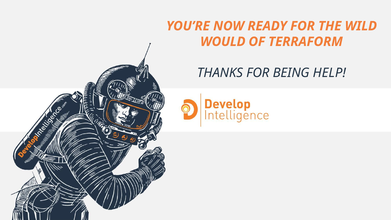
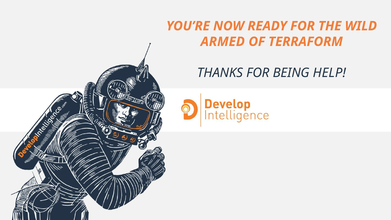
WOULD: WOULD -> ARMED (223, 42)
